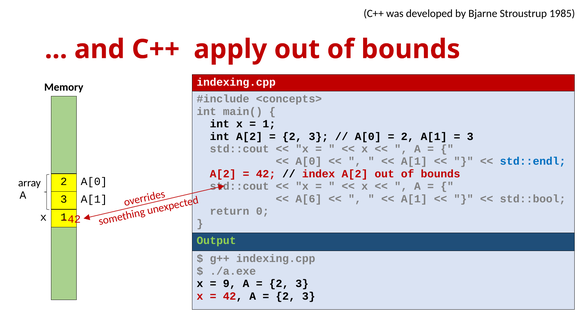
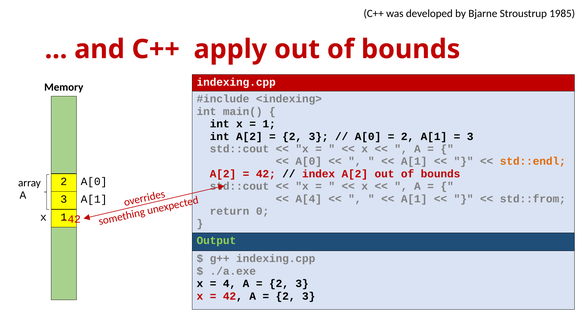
<concepts>: <concepts> -> <indexing> (289, 99)
std::endl colour: blue -> orange (533, 161)
A[6: A[6 -> A[4 (309, 199)
std::bool: std::bool -> std::from (533, 199)
9: 9 -> 4 (230, 283)
